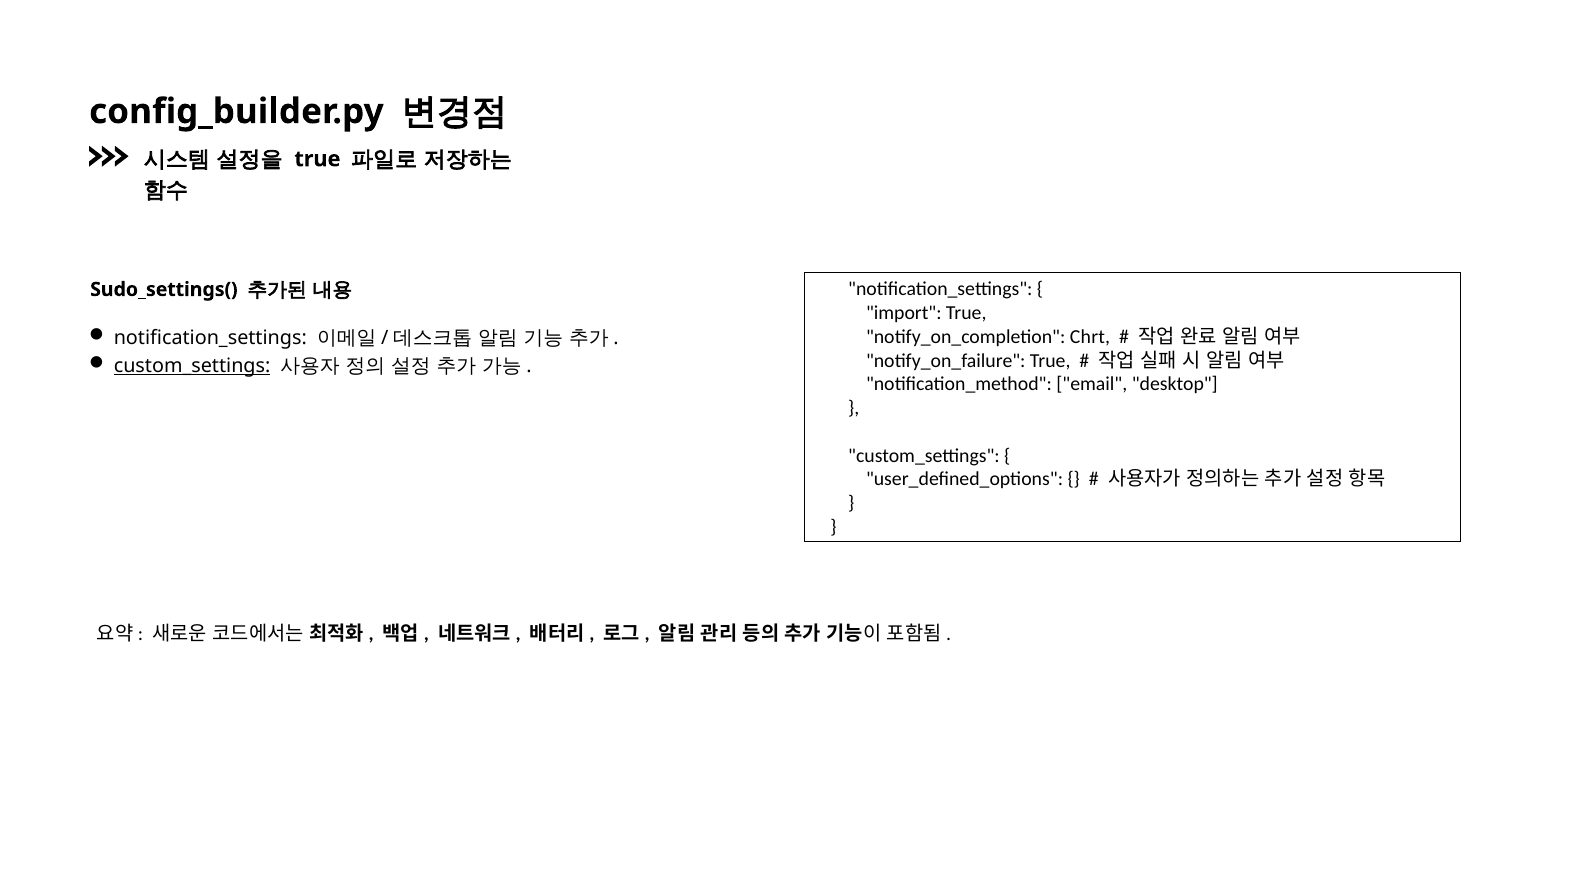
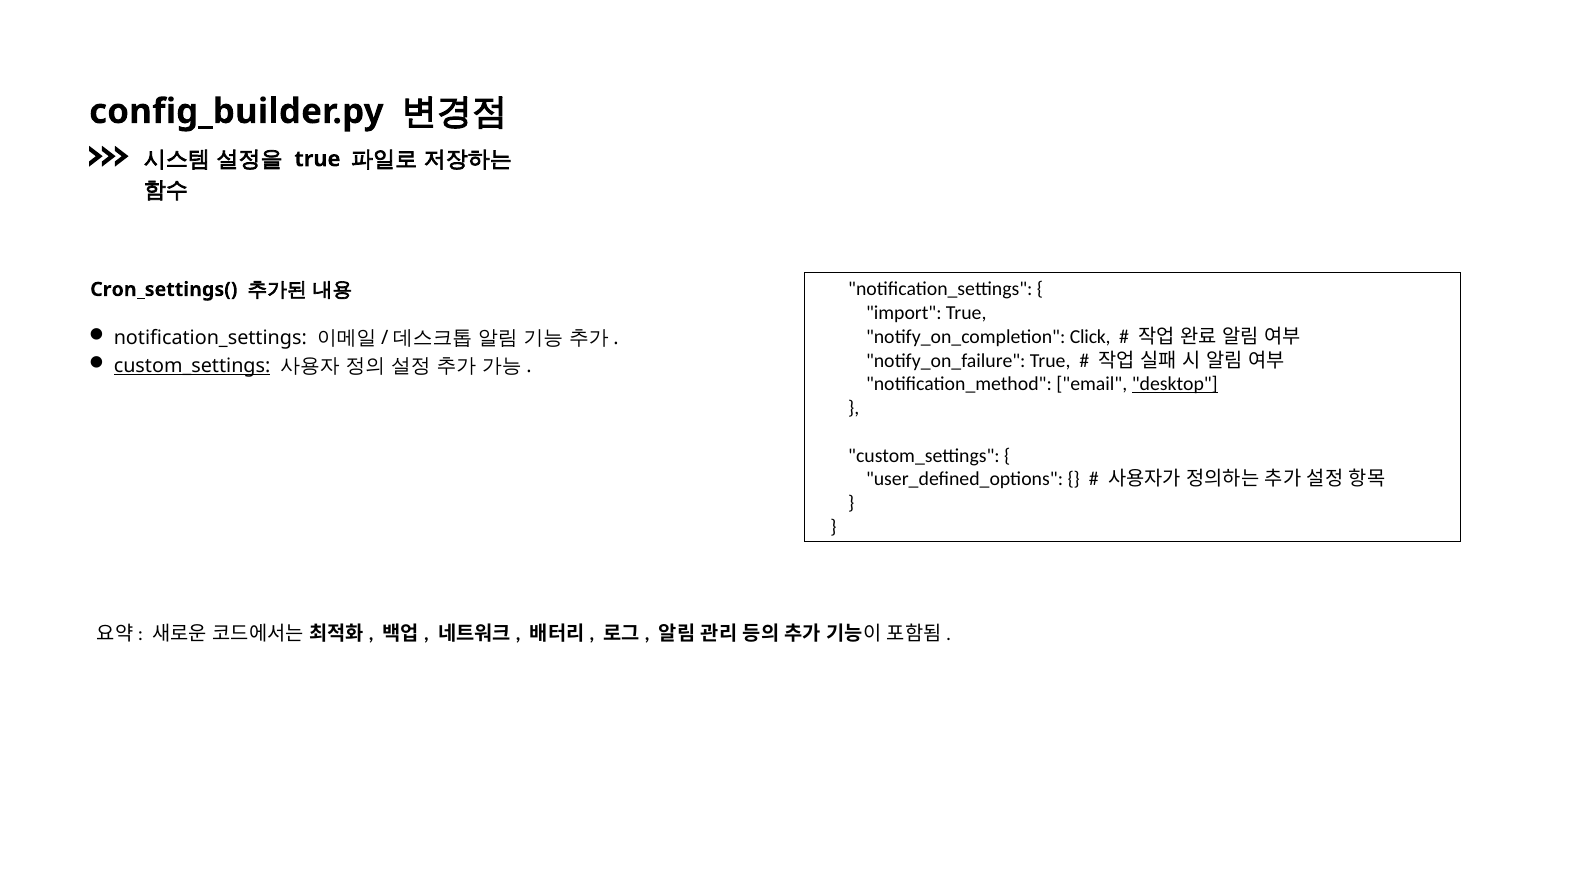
Sudo_settings(: Sudo_settings( -> Cron_settings( (164, 290)
Chrt: Chrt -> Click (1090, 337)
desktop underline: none -> present (1175, 385)
